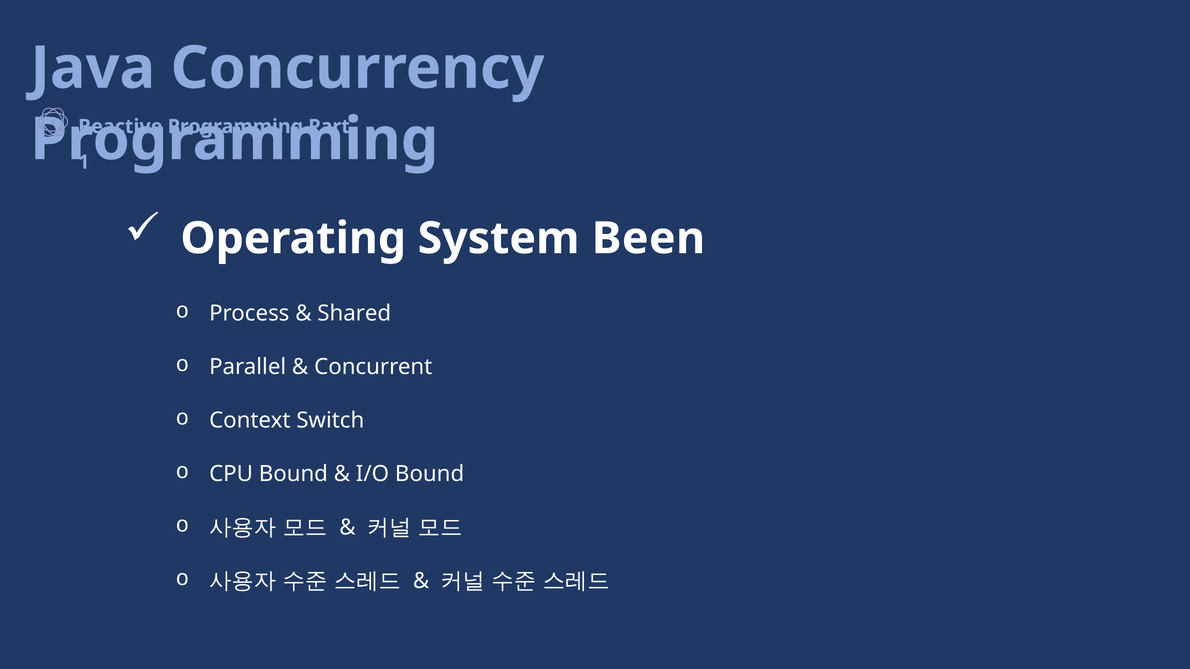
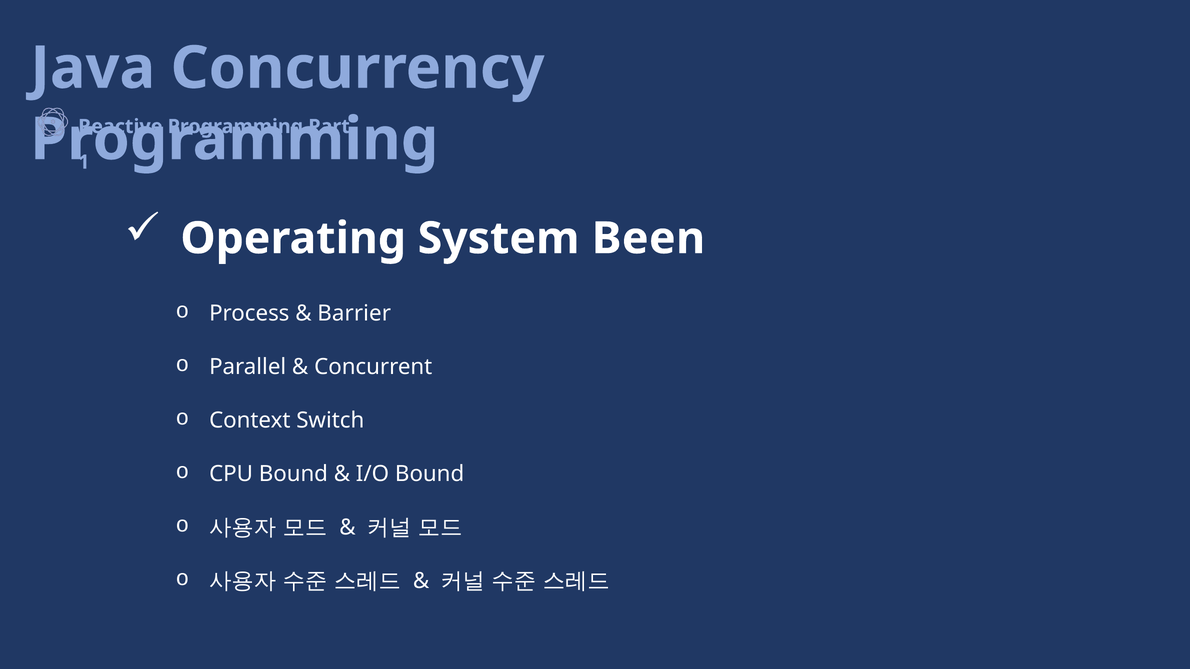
Shared: Shared -> Barrier (354, 314)
